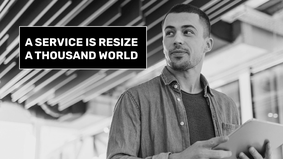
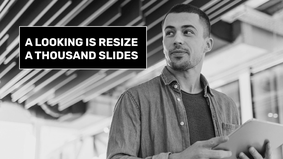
SERVICE: SERVICE -> LOOKING (59, 42)
WORLD: WORLD -> SLIDES (118, 56)
